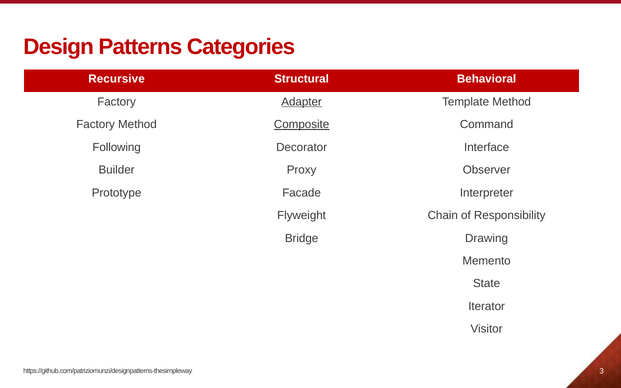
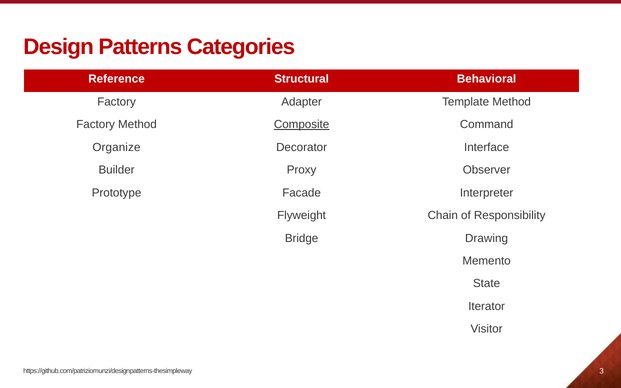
Recursive: Recursive -> Reference (117, 79)
Adapter underline: present -> none (302, 102)
Following: Following -> Organize (116, 147)
